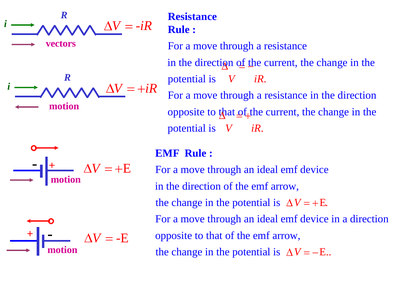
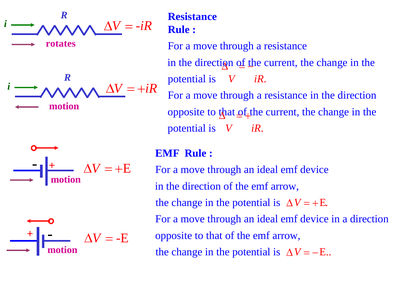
vectors: vectors -> rotates (61, 43)
